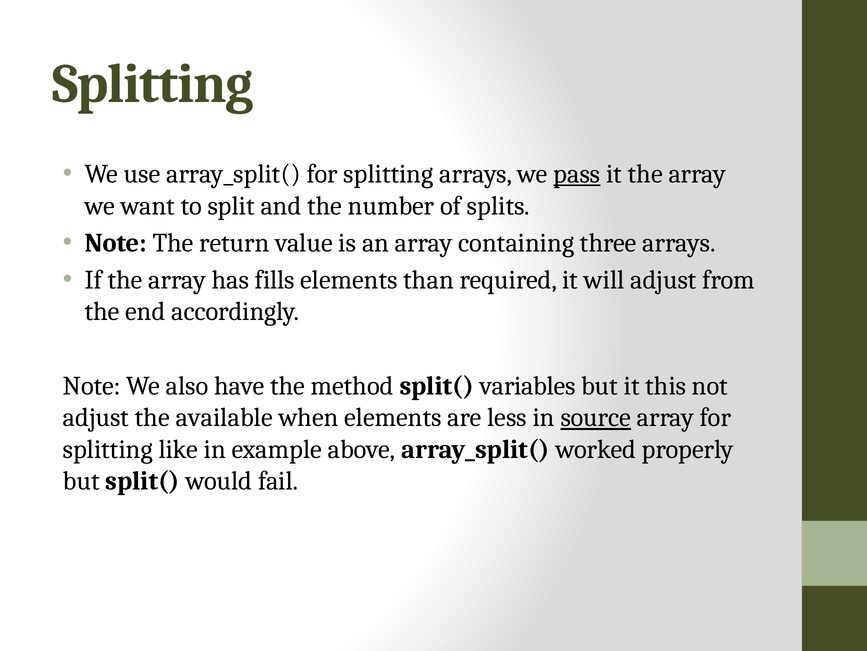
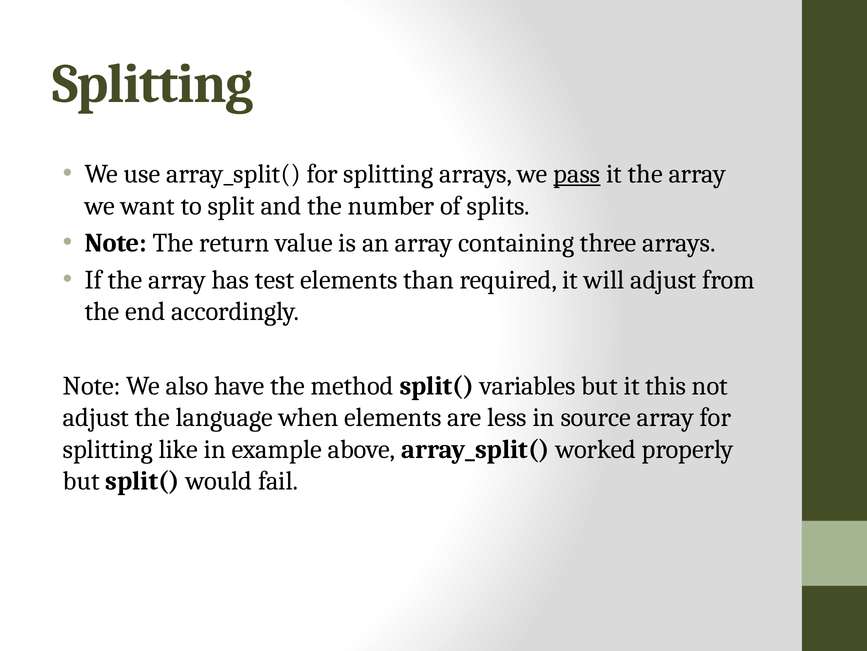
fills: fills -> test (275, 280)
available: available -> language (224, 417)
source underline: present -> none (596, 417)
